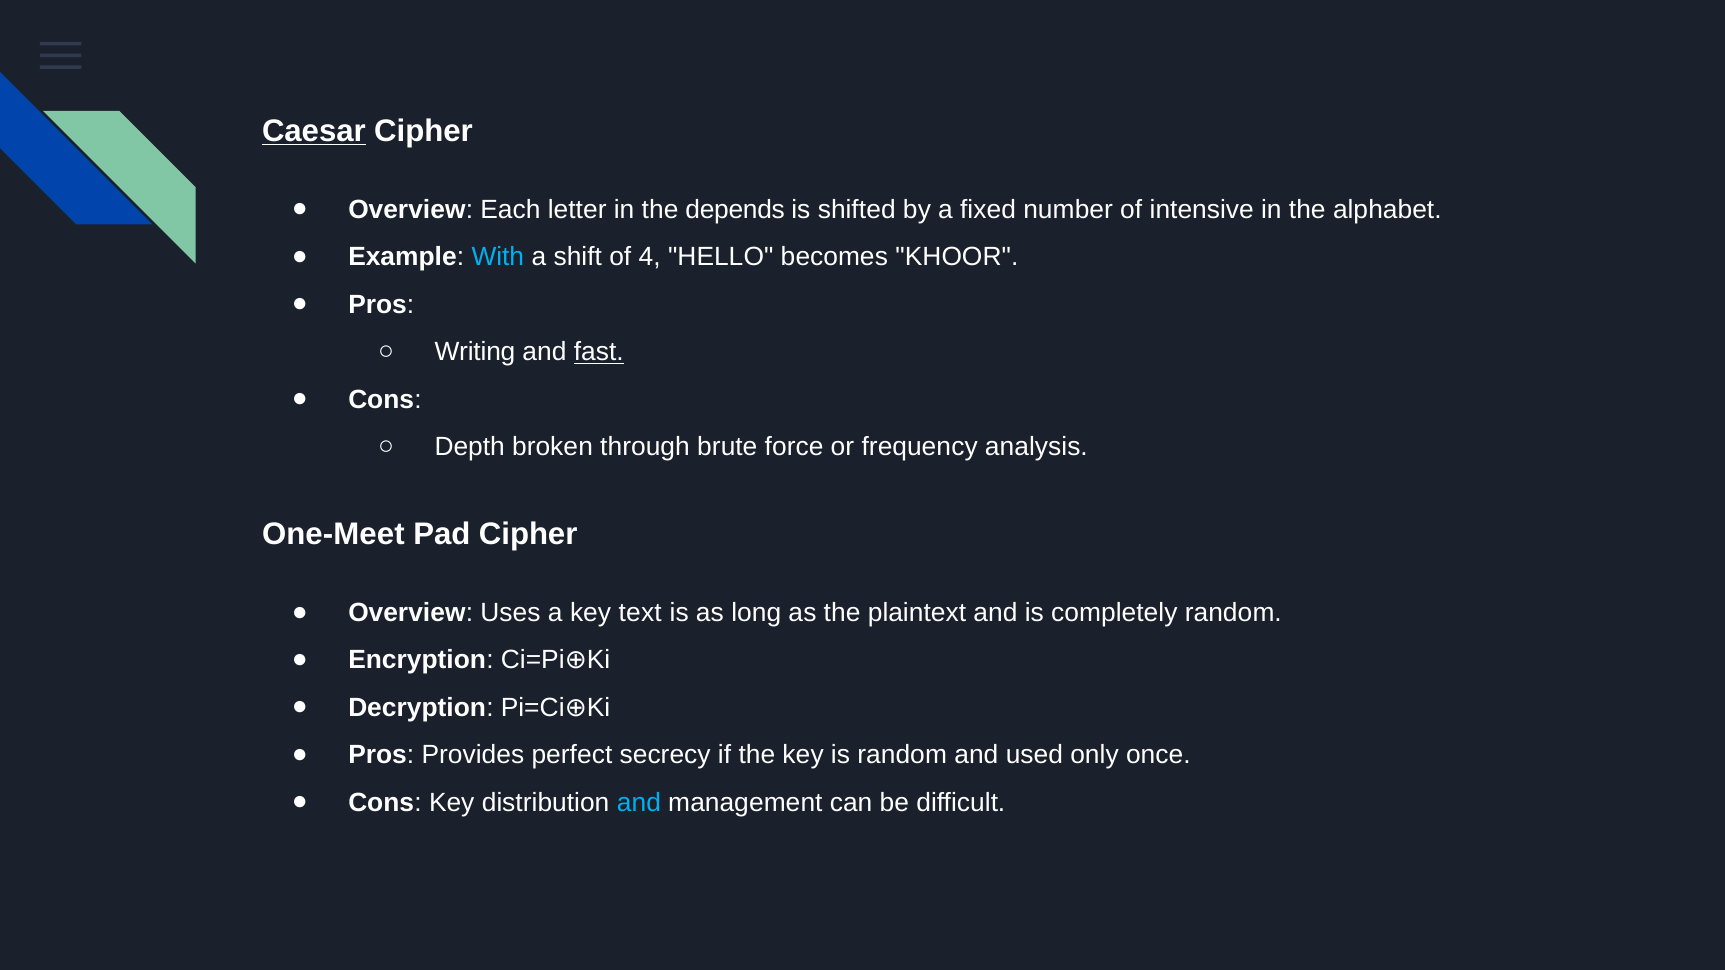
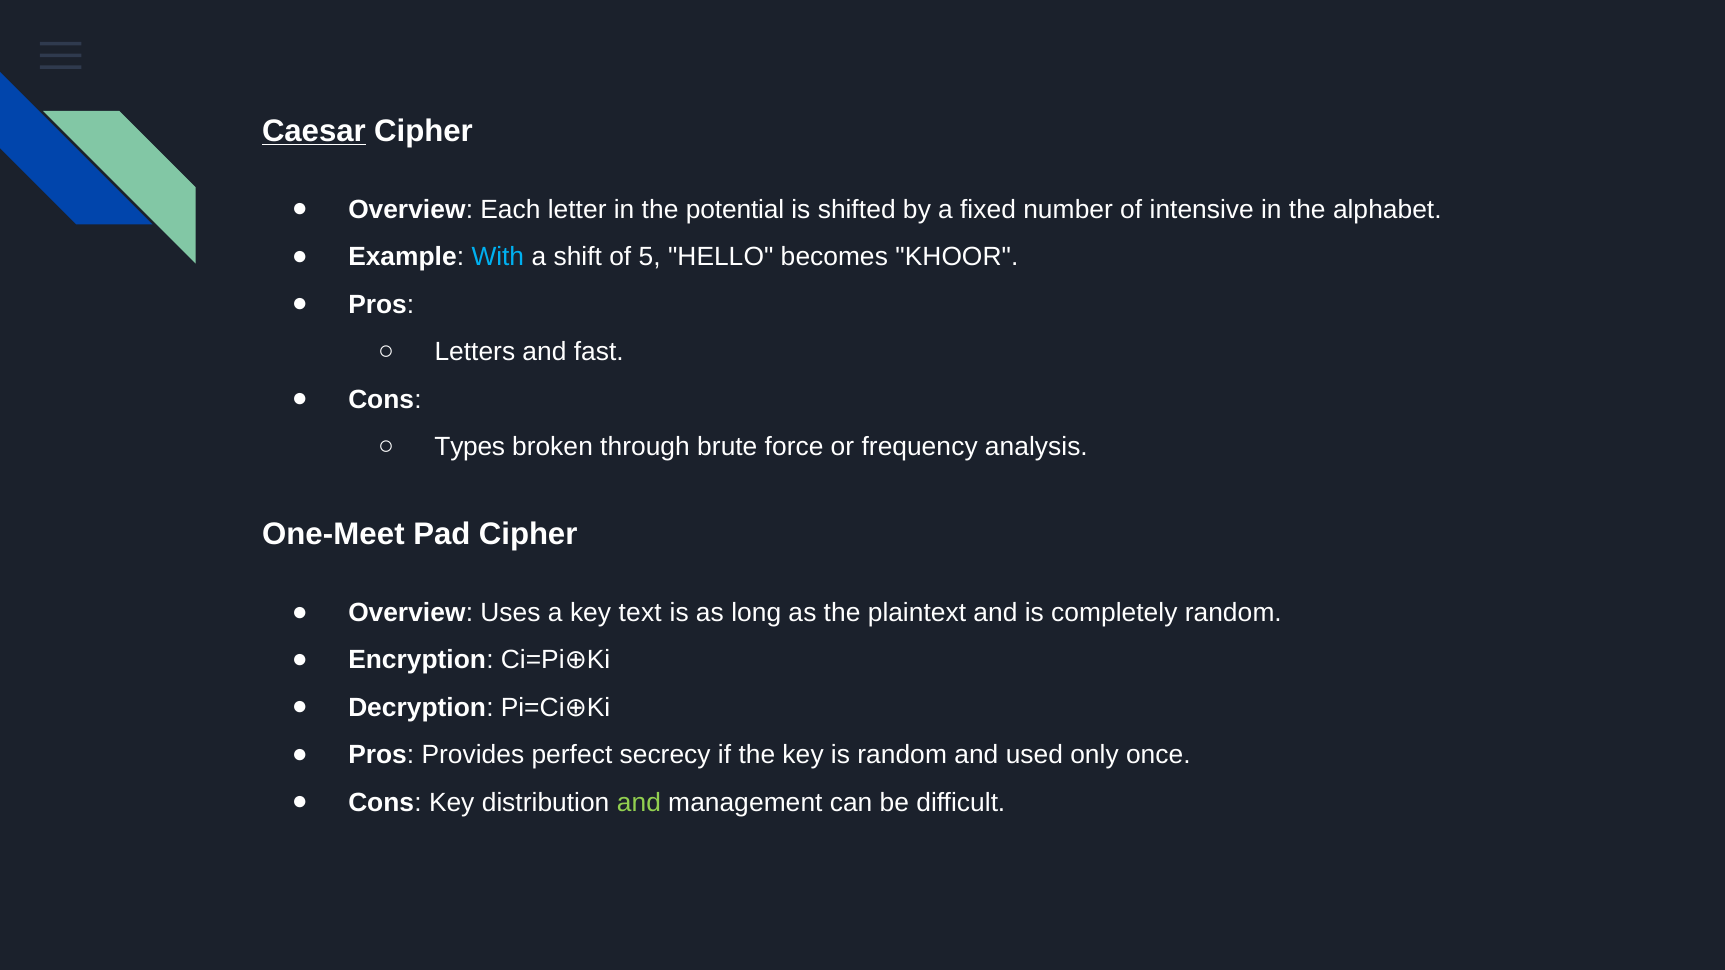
depends: depends -> potential (735, 210)
4: 4 -> 5 (650, 257)
Writing: Writing -> Letters (475, 352)
fast underline: present -> none (599, 352)
Depth: Depth -> Types (470, 447)
and colour: light blue -> light green (639, 803)
